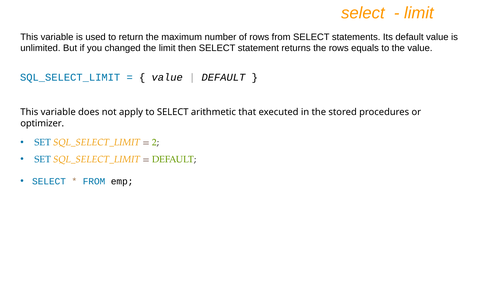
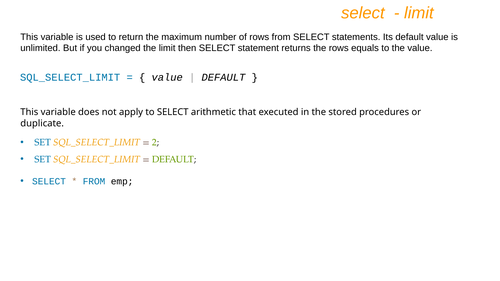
optimizer: optimizer -> duplicate (42, 123)
